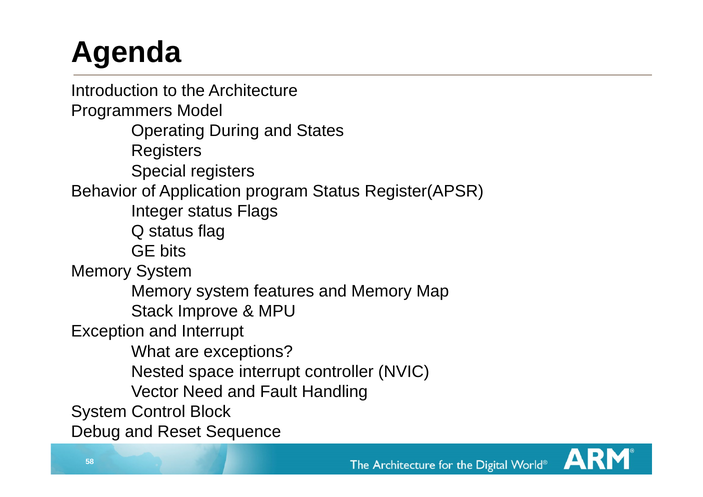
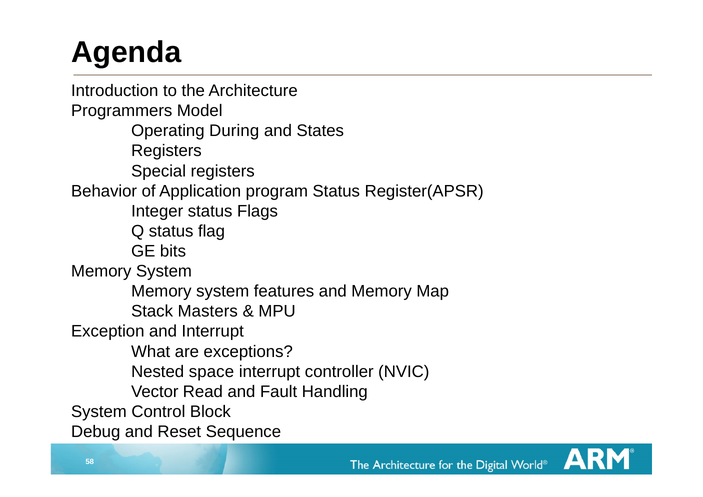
Improve: Improve -> Masters (208, 311)
Need: Need -> Read (203, 391)
